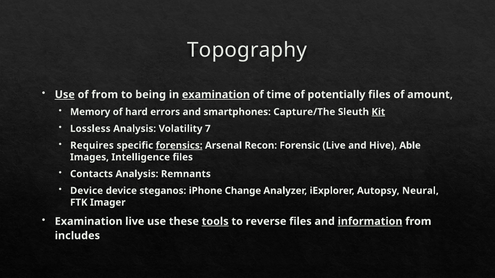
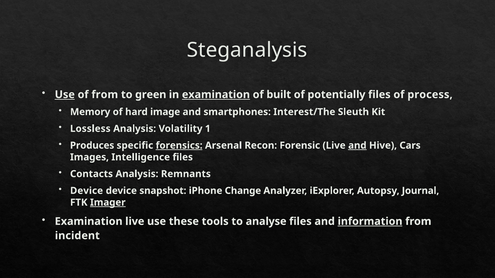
Topography: Topography -> Steganalysis (247, 50)
being: being -> green (151, 95)
time: time -> built (279, 95)
amount: amount -> process (430, 95)
errors: errors -> image (165, 112)
Capture/The: Capture/The -> Interest/The (304, 112)
Kit underline: present -> none (378, 112)
7: 7 -> 1 (208, 129)
Requires: Requires -> Produces (92, 146)
and underline: none -> present (357, 146)
Able: Able -> Cars (410, 146)
steganos: steganos -> snapshot (163, 191)
Neural: Neural -> Journal (420, 191)
Imager underline: none -> present (108, 203)
tools underline: present -> none (215, 222)
reverse: reverse -> analyse (266, 222)
includes: includes -> incident (77, 236)
